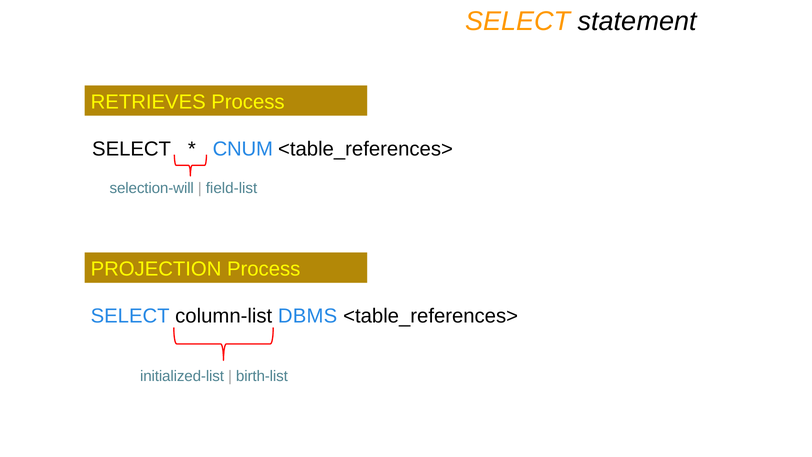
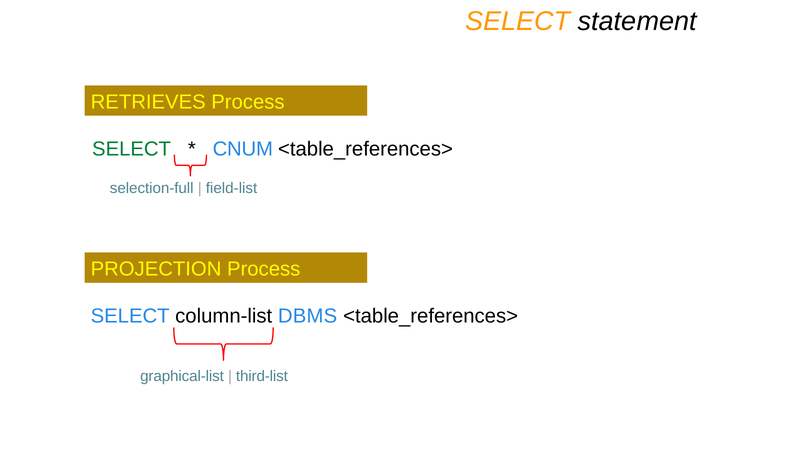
SELECT colour: black -> green (132, 149)
selection-will: selection-will -> selection-full (152, 188)
initialized-list: initialized-list -> graphical-list (182, 376)
birth-list: birth-list -> third-list (262, 376)
